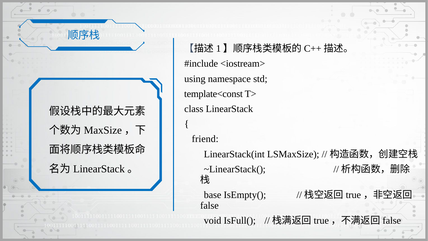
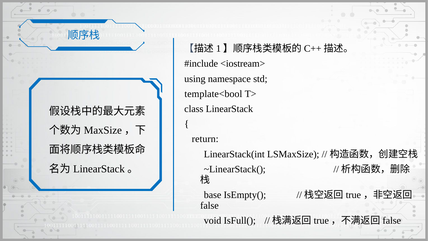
template<const: template<const -> template<bool (213, 94)
friend: friend -> return (205, 139)
